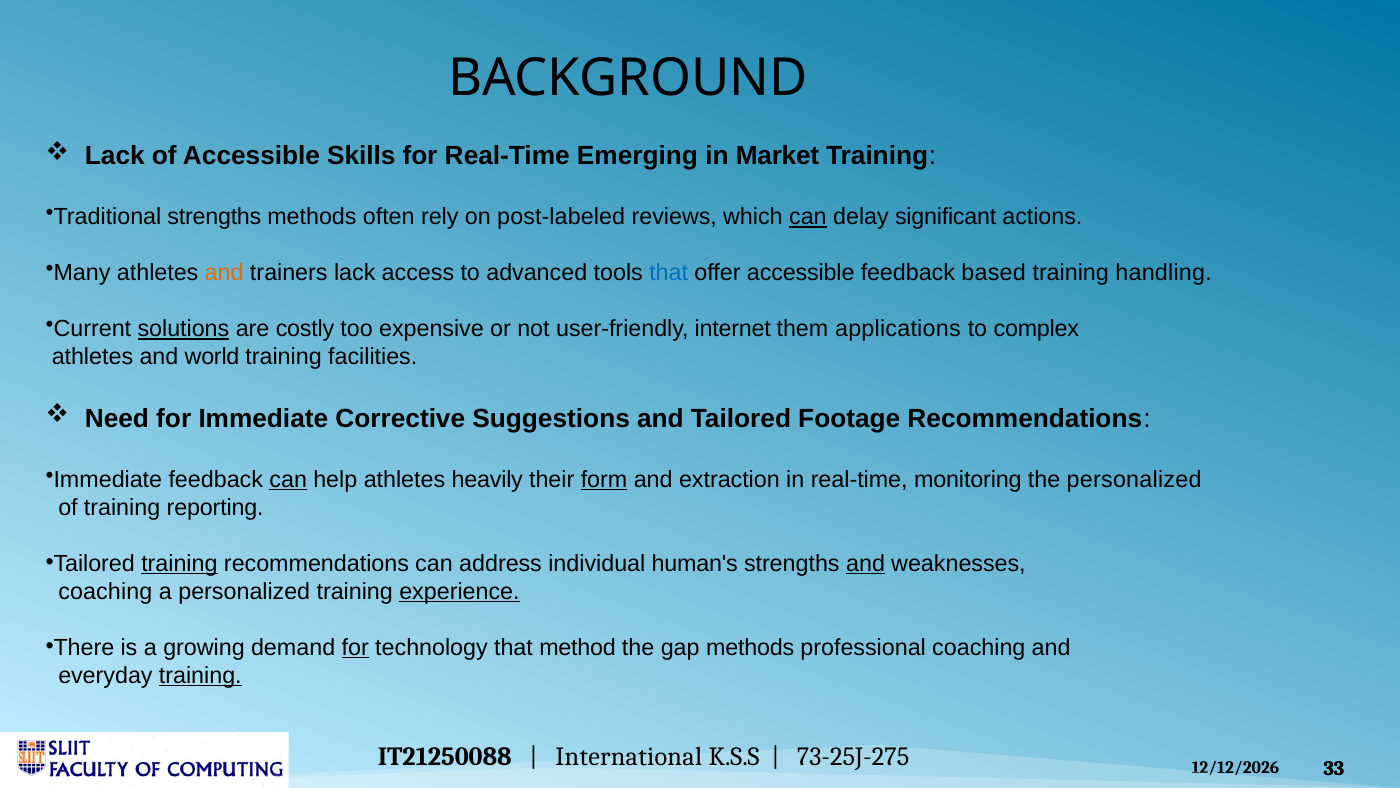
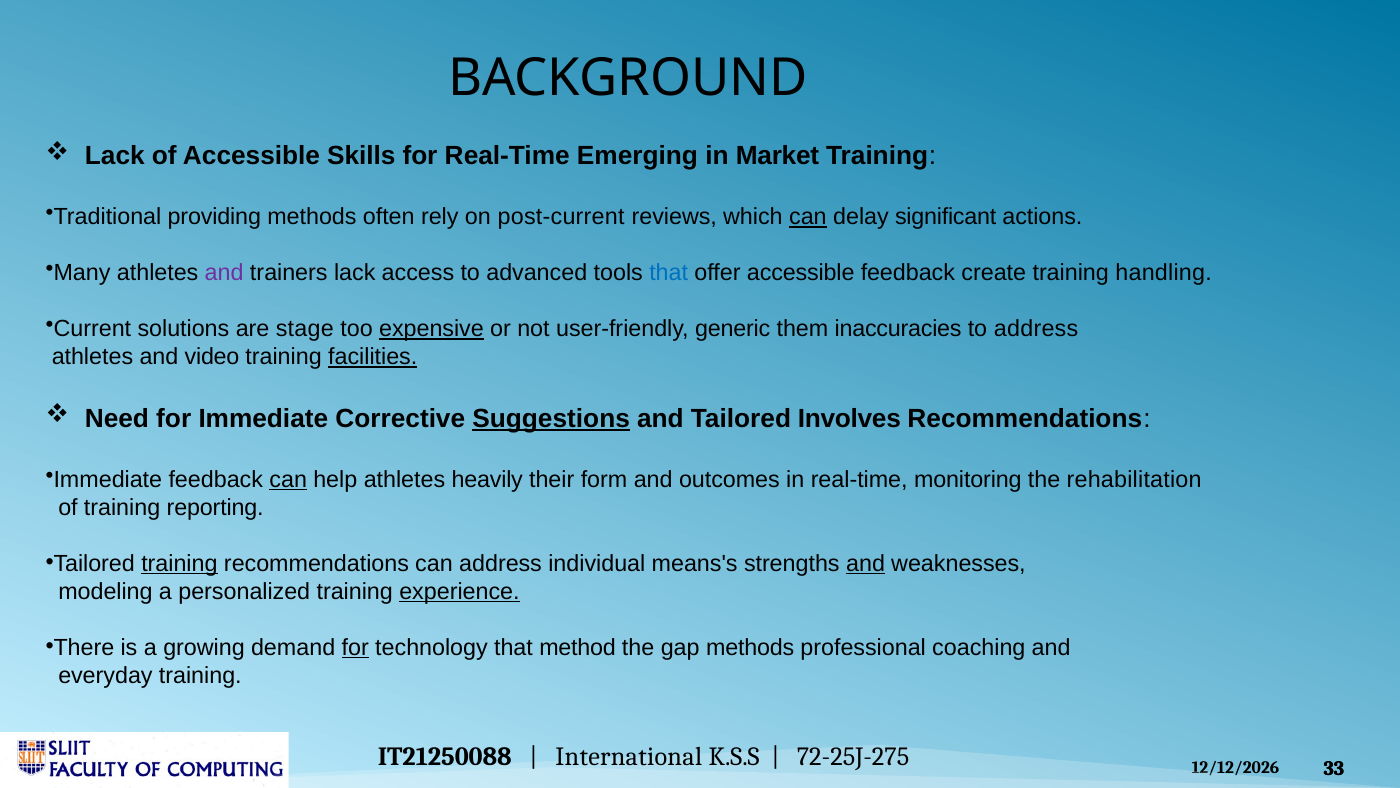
Traditional strengths: strengths -> providing (214, 217)
post-labeled: post-labeled -> post-current (561, 217)
and colour: orange -> purple (224, 273)
based: based -> create (994, 273)
solutions underline: present -> none (183, 329)
costly: costly -> stage (305, 329)
expensive underline: none -> present (431, 329)
internet: internet -> generic (733, 329)
applications: applications -> inaccuracies (898, 329)
to complex: complex -> address (1036, 329)
world: world -> video (212, 357)
facilities underline: none -> present (373, 357)
Suggestions underline: none -> present (551, 418)
Footage: Footage -> Involves (849, 418)
form underline: present -> none (604, 479)
extraction: extraction -> outcomes (729, 479)
the personalized: personalized -> rehabilitation (1134, 479)
human's: human's -> means's (695, 563)
coaching: coaching -> modeling (105, 591)
training underline: present -> none (200, 675)
73-25J-275: 73-25J-275 -> 72-25J-275 (853, 757)
